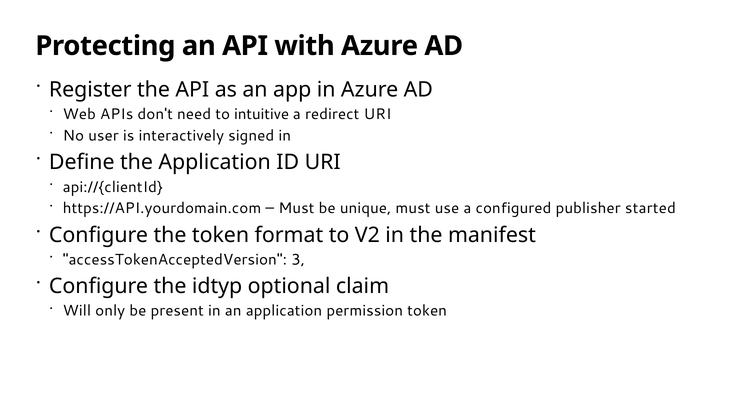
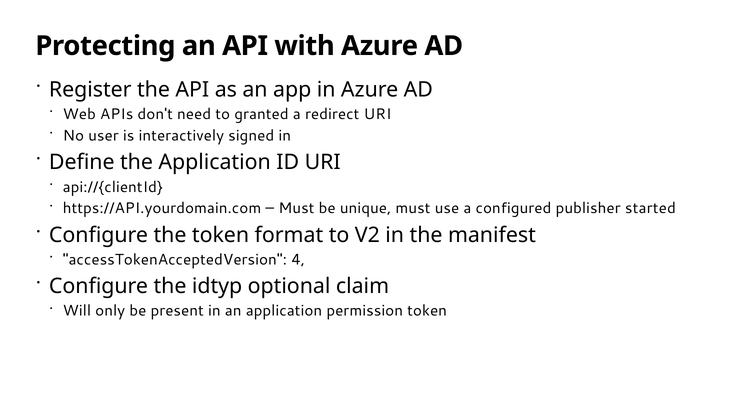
intuitive: intuitive -> granted (261, 114)
3: 3 -> 4 (298, 259)
